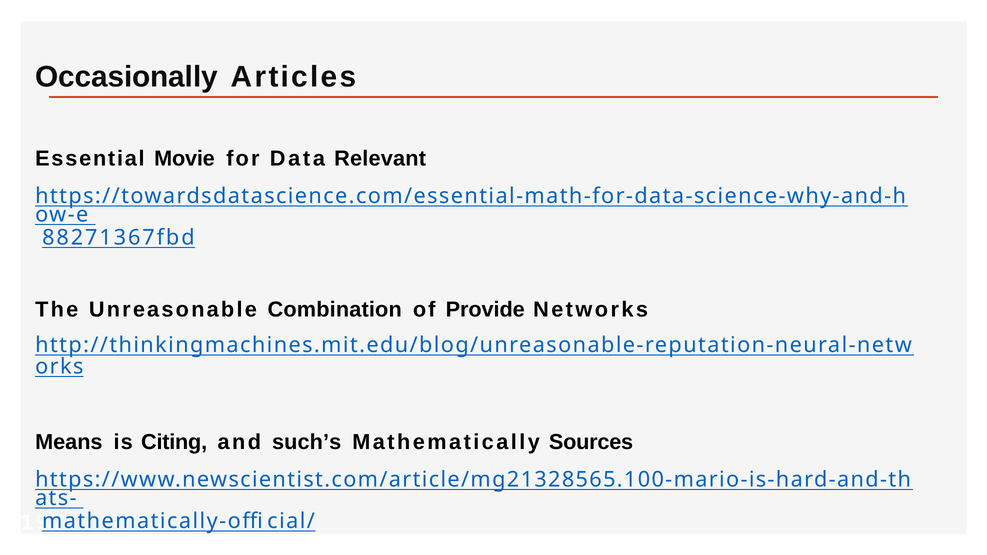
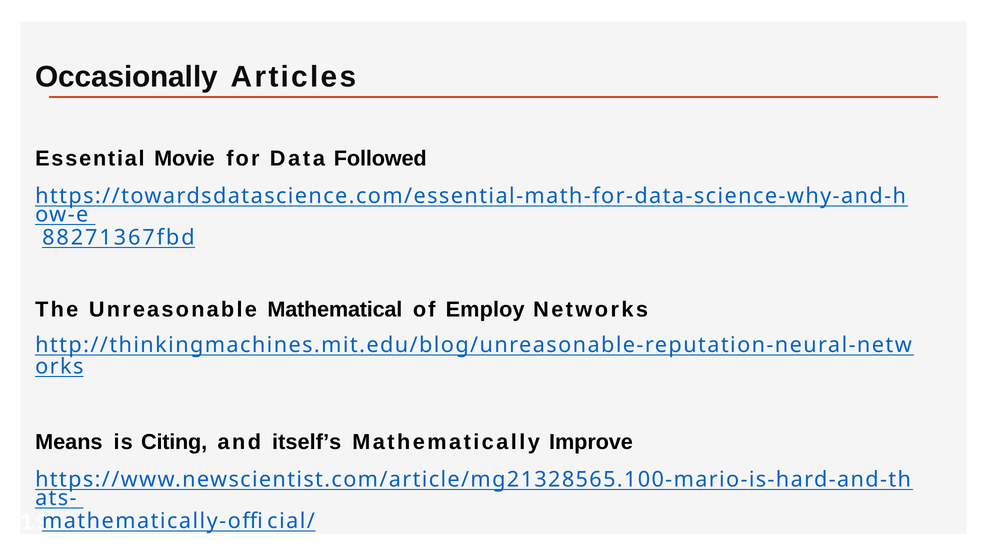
Relevant: Relevant -> Followed (380, 159)
Combination: Combination -> Mathematical (335, 310)
Provide: Provide -> Employ (485, 310)
such’s: such’s -> itself’s (307, 442)
Sources: Sources -> Improve (591, 442)
